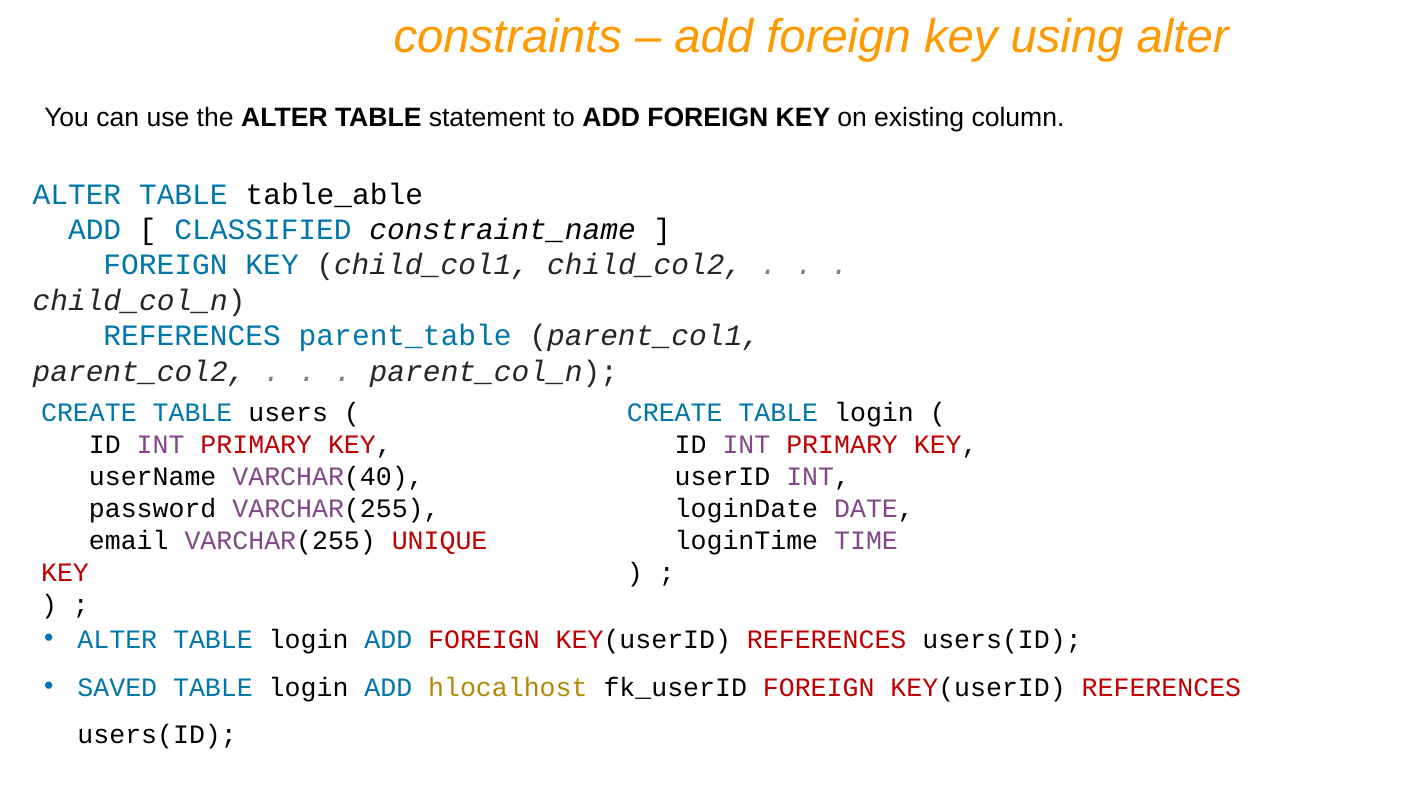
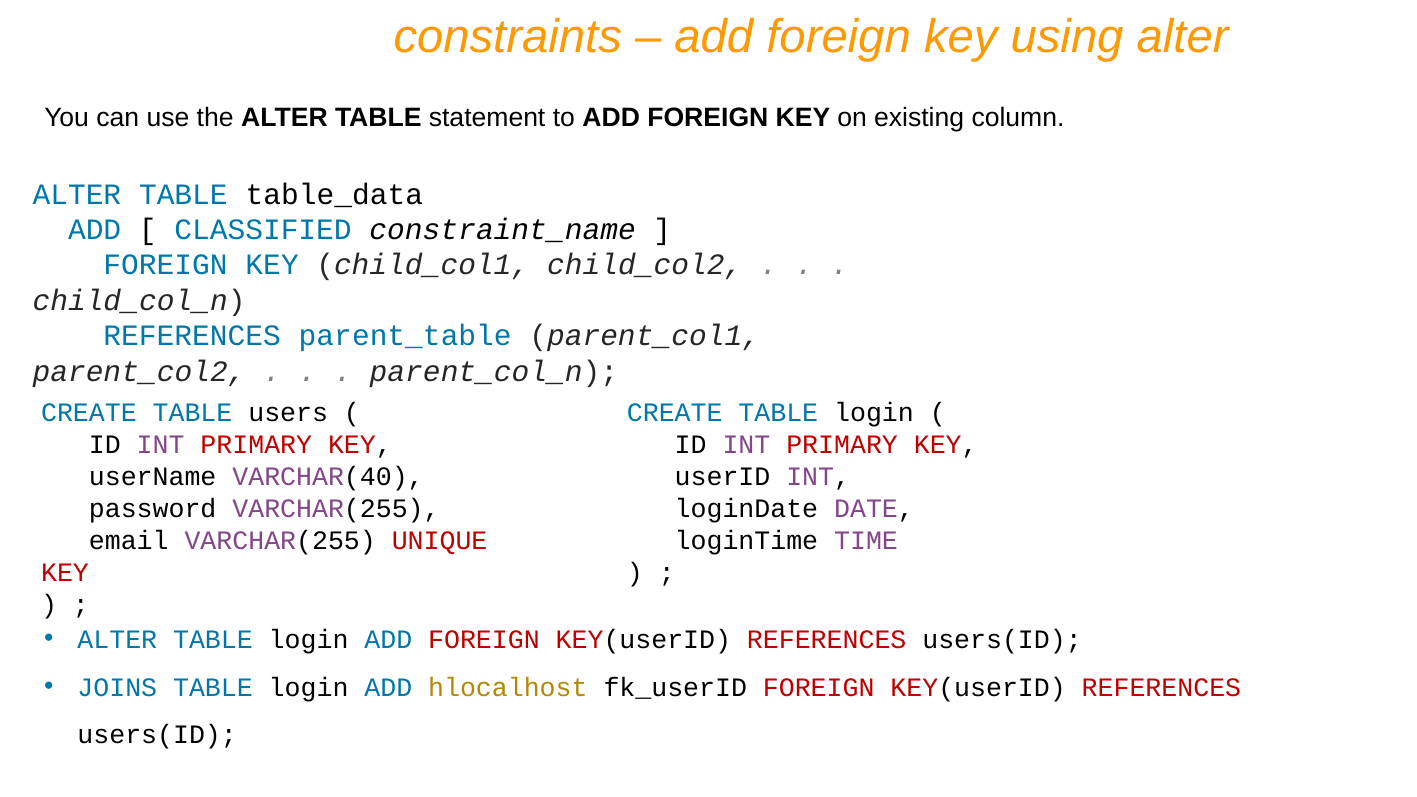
table_able: table_able -> table_data (334, 194)
SAVED: SAVED -> JOINS (117, 687)
